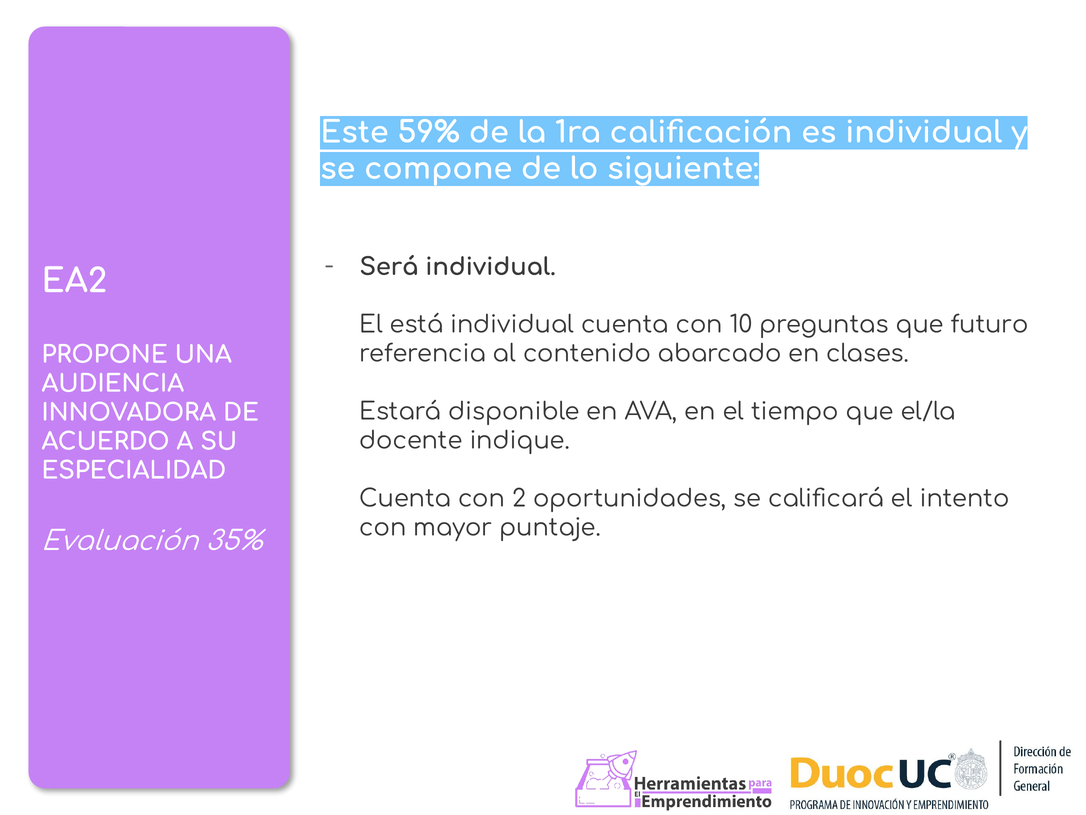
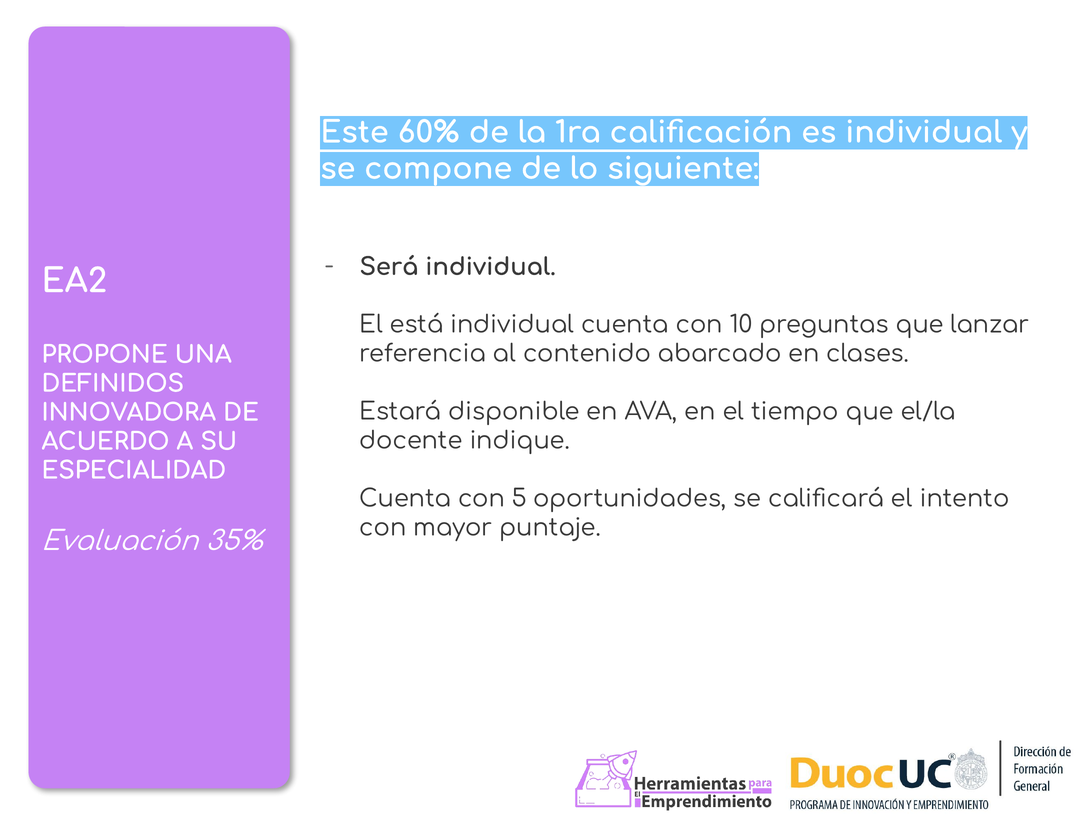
59%: 59% -> 60% (429, 133)
futuro: futuro -> lanzar (990, 325)
AUDIENCIA: AUDIENCIA -> DEFINIDOS (113, 384)
2: 2 -> 5 (519, 498)
